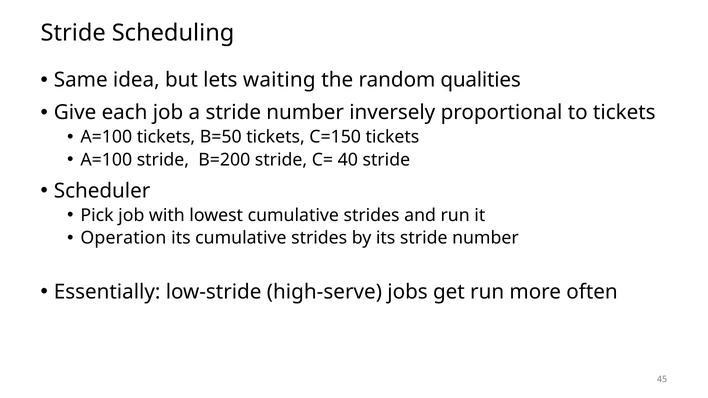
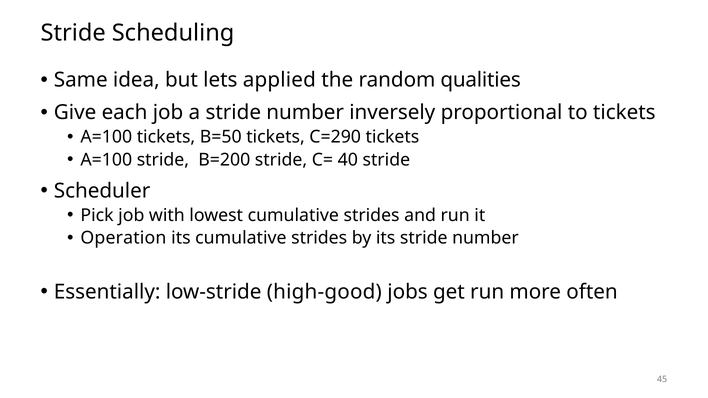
waiting: waiting -> applied (279, 80)
C=150: C=150 -> C=290 (335, 137)
high-serve: high-serve -> high-good (324, 292)
